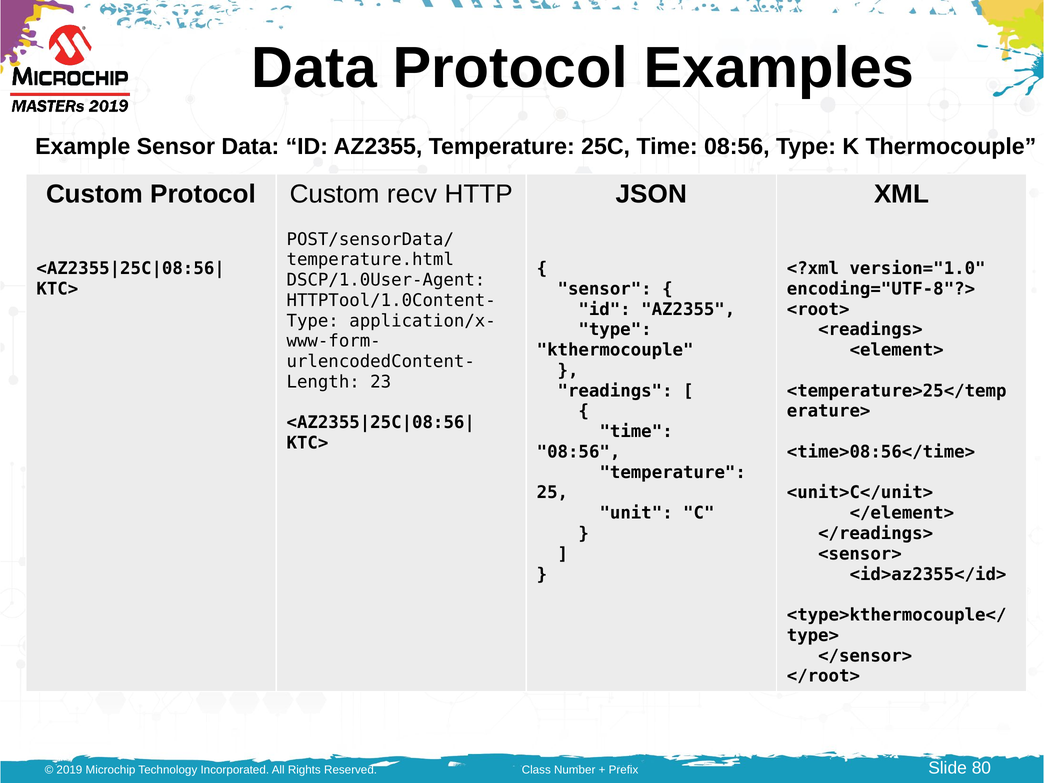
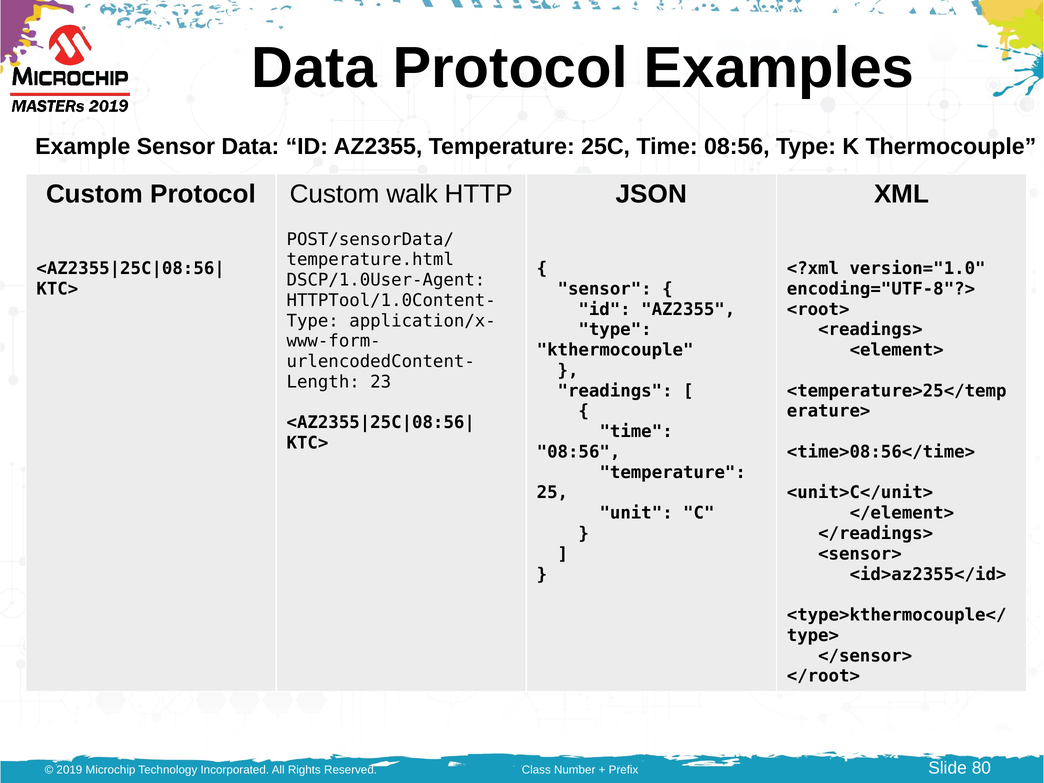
recv: recv -> walk (412, 194)
